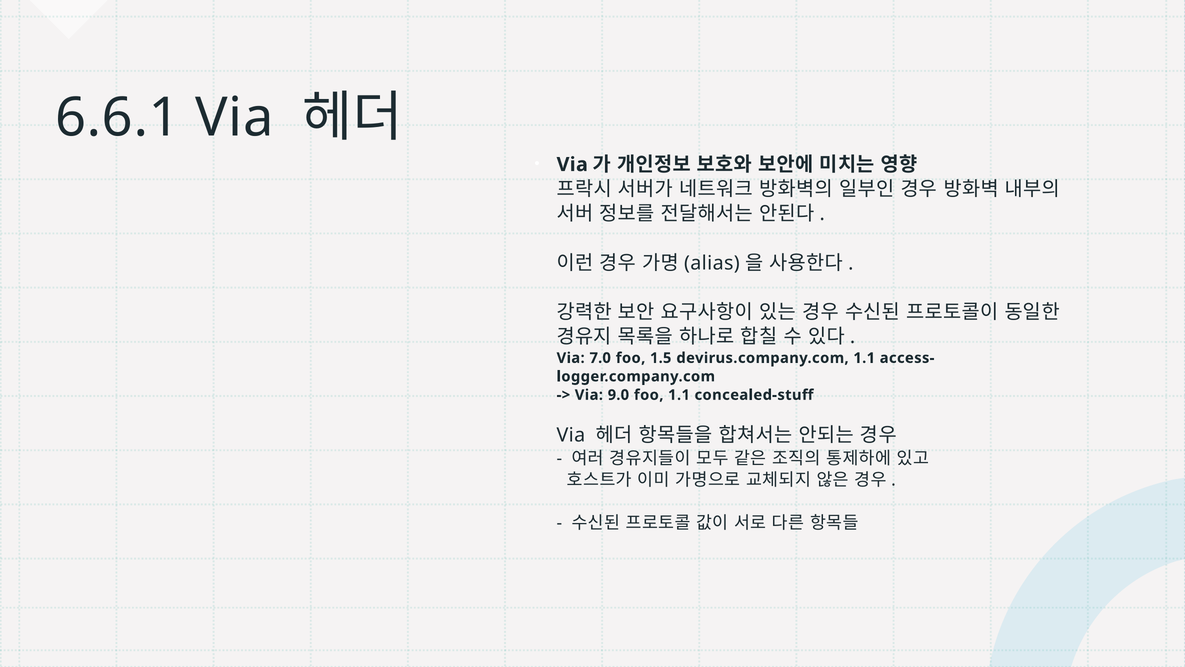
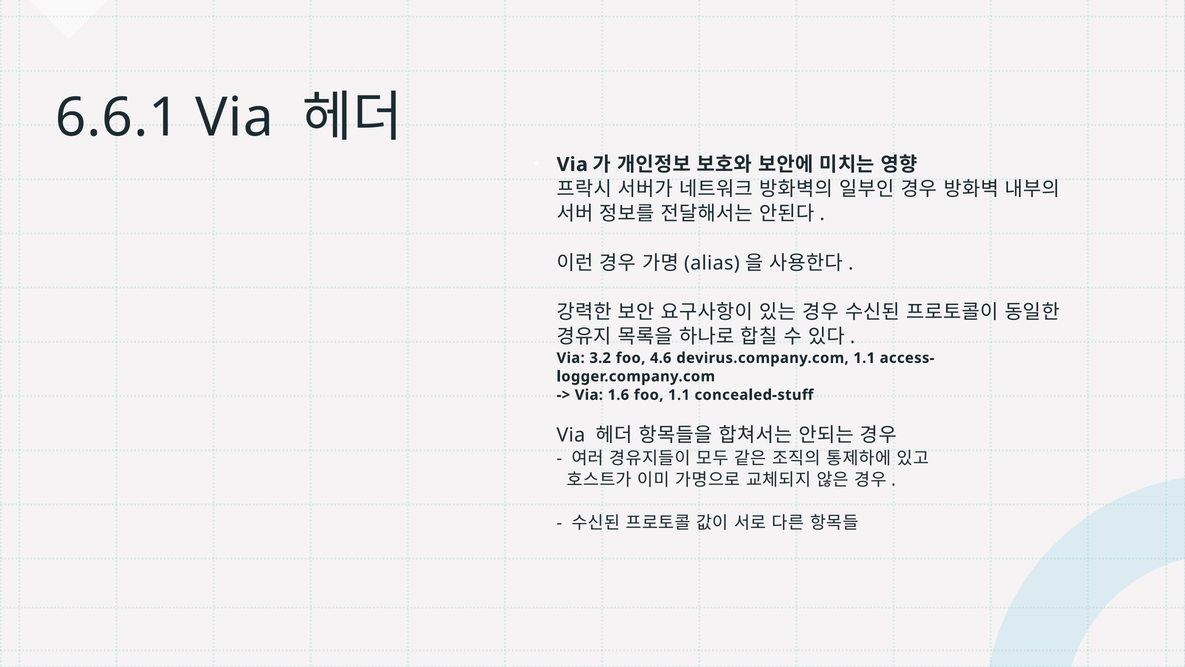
7.0: 7.0 -> 3.2 (600, 358)
1.5: 1.5 -> 4.6 (661, 358)
9.0: 9.0 -> 1.6 (618, 395)
